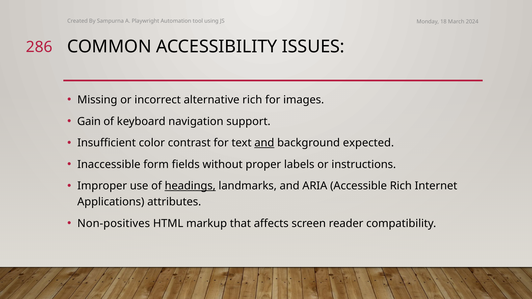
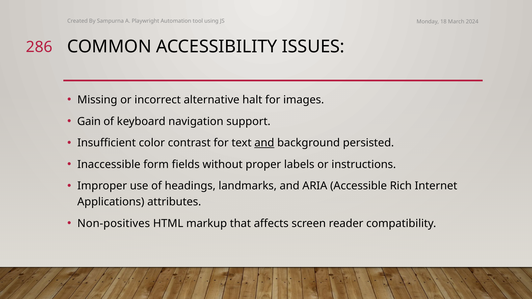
alternative rich: rich -> halt (252, 100)
expected: expected -> persisted (368, 143)
headings underline: present -> none (190, 186)
